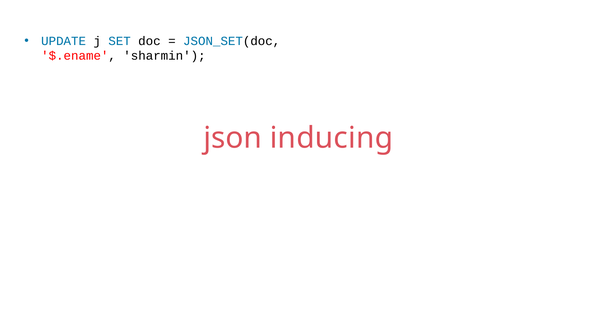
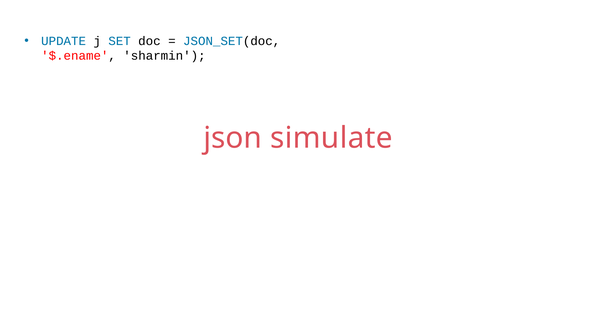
inducing: inducing -> simulate (331, 138)
